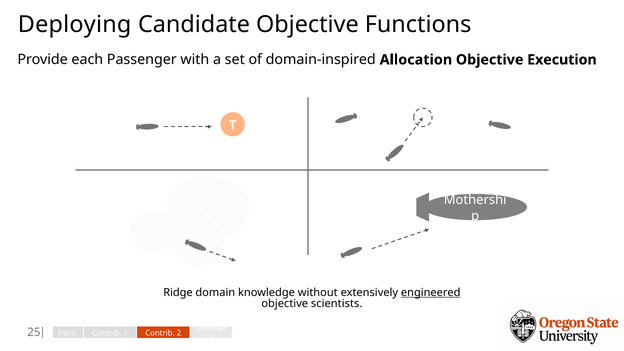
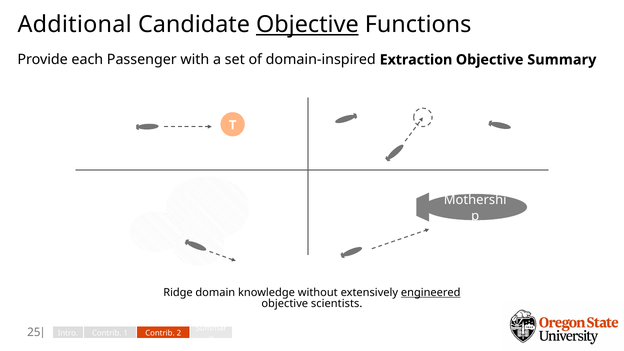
Deploying: Deploying -> Additional (75, 25)
Objective underline: none -> present (307, 25)
Allocation: Allocation -> Extraction (416, 60)
Execution: Execution -> Summary (562, 60)
